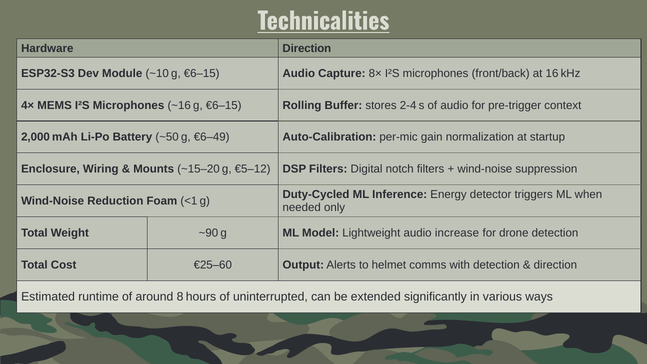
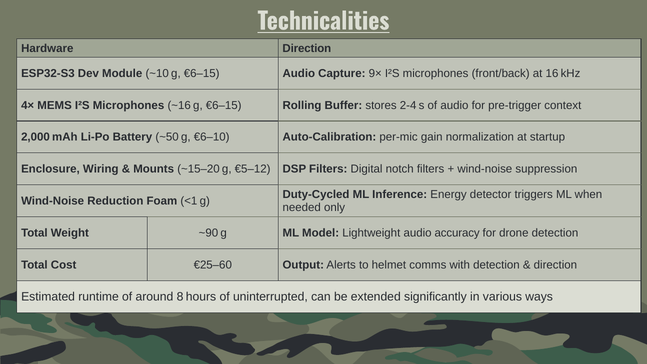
8×: 8× -> 9× (375, 73)
€6–49: €6–49 -> €6–10 (212, 137)
increase: increase -> accuracy (457, 233)
